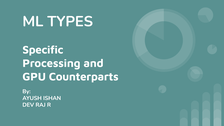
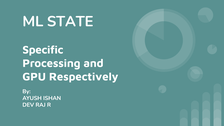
TYPES: TYPES -> STATE (70, 21)
Counterparts: Counterparts -> Respectively (84, 77)
